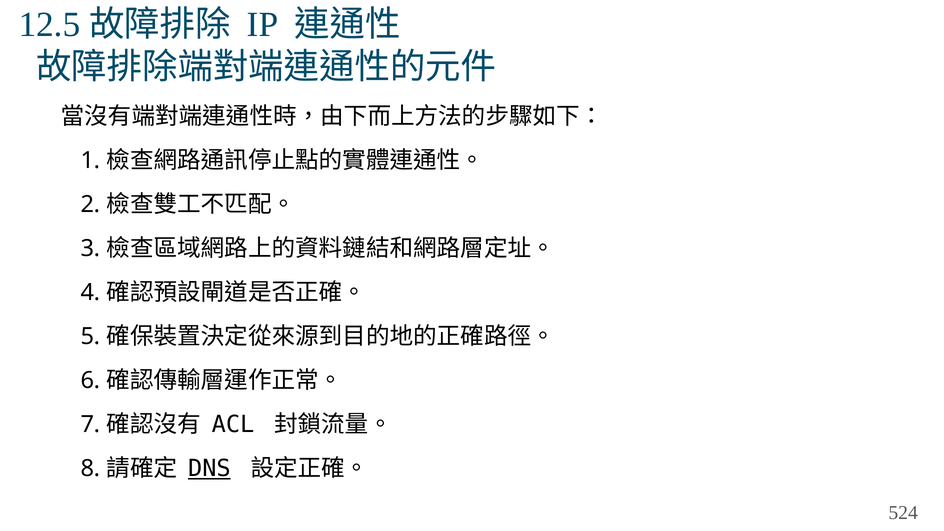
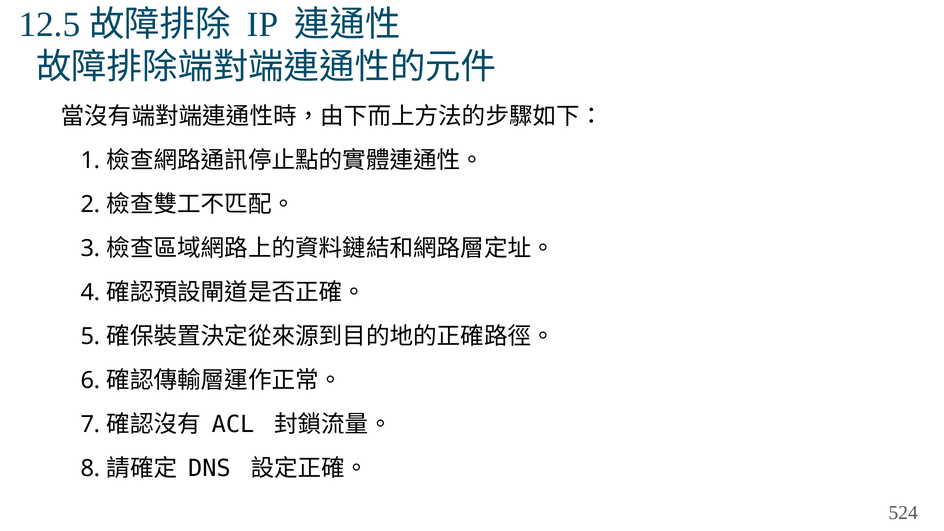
DNS underline: present -> none (209, 469)
